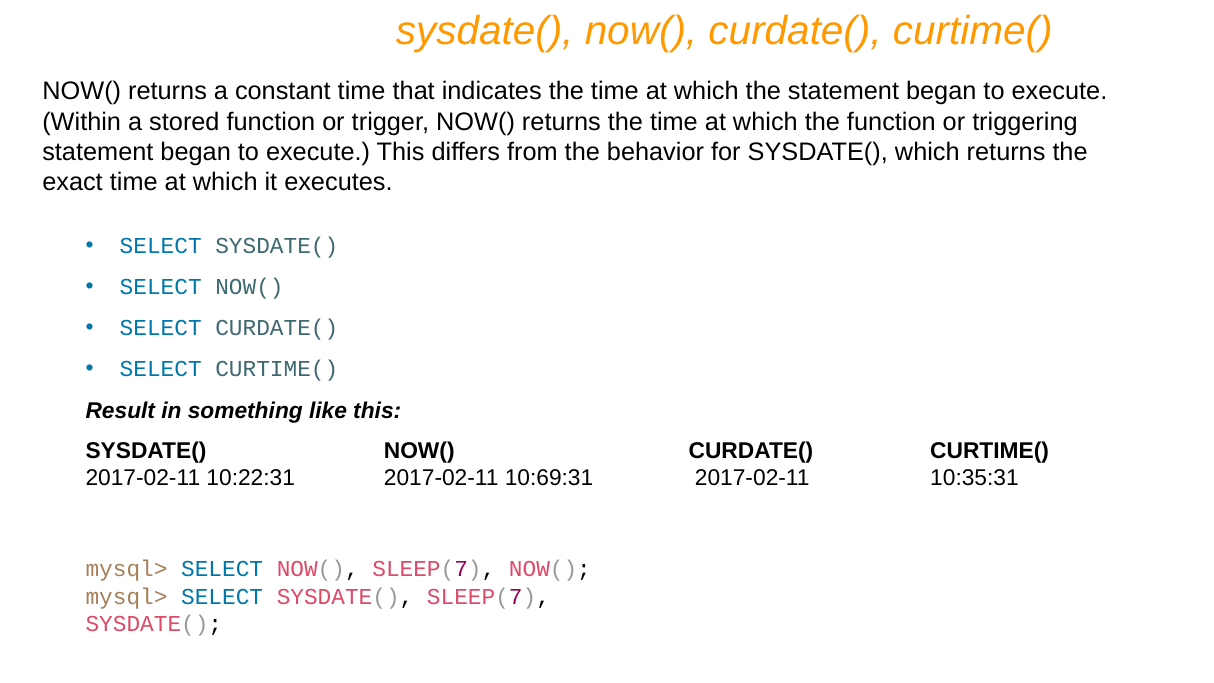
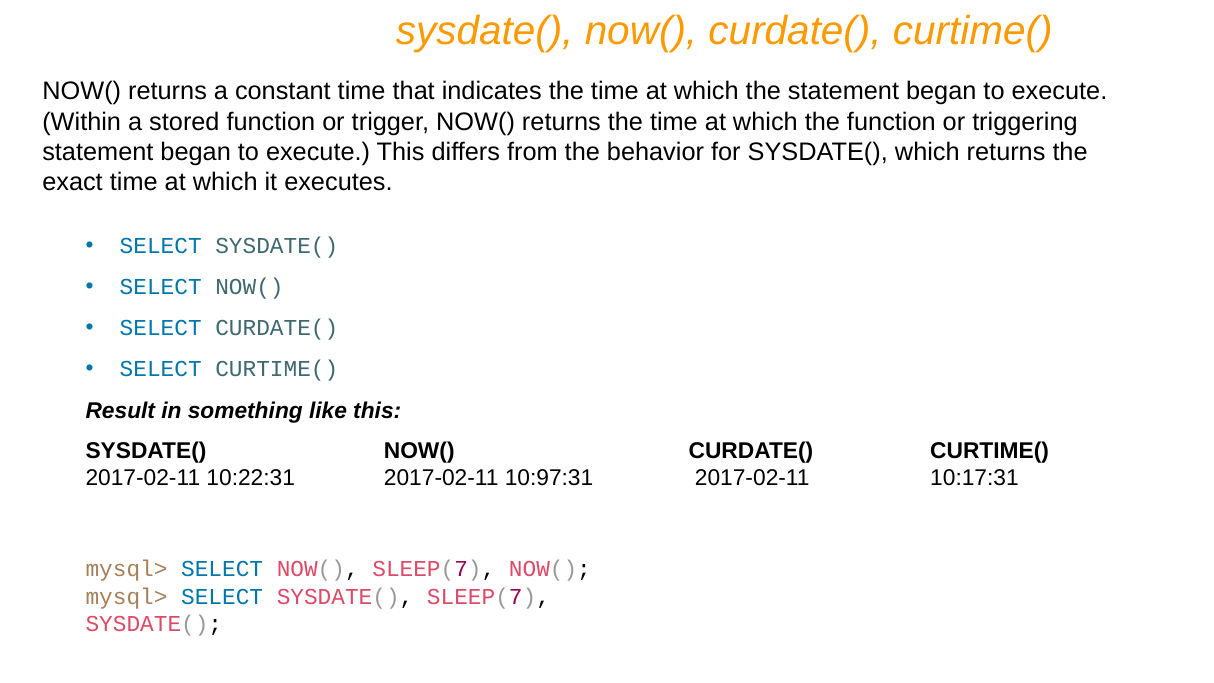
10:69:31: 10:69:31 -> 10:97:31 (549, 478)
10:35:31: 10:35:31 -> 10:17:31 (974, 478)
